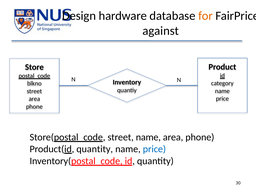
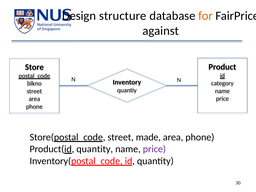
hardware: hardware -> structure (123, 16)
street name: name -> made (148, 137)
price colour: blue -> purple (154, 149)
